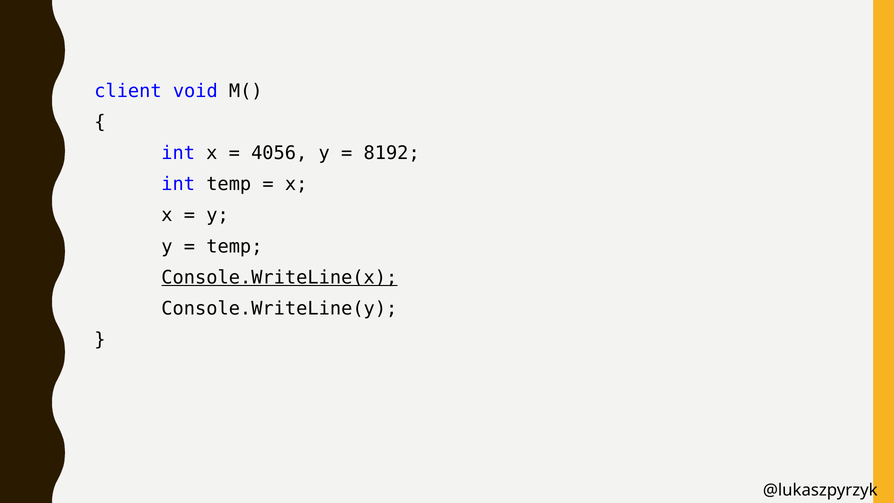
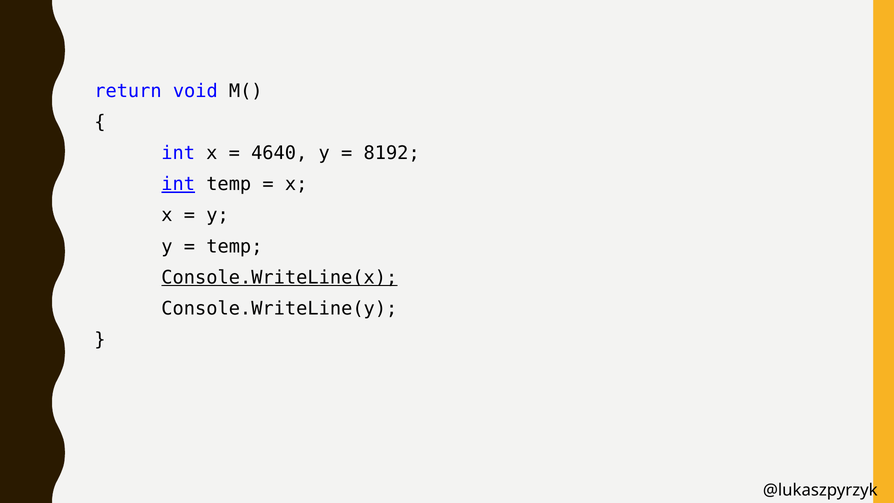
client: client -> return (128, 91)
4056: 4056 -> 4640 (279, 153)
int underline: none -> present (178, 184)
